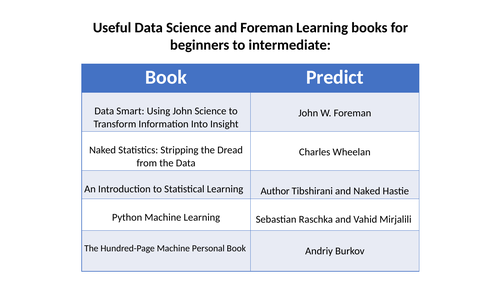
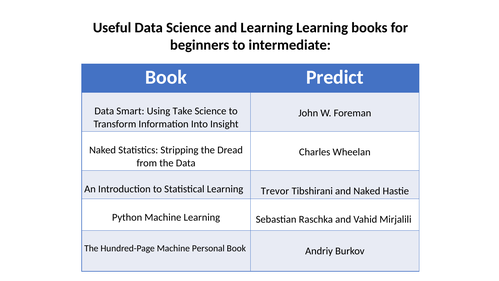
and Foreman: Foreman -> Learning (267, 28)
Using John: John -> Take (182, 111)
Author: Author -> Trevor (275, 191)
